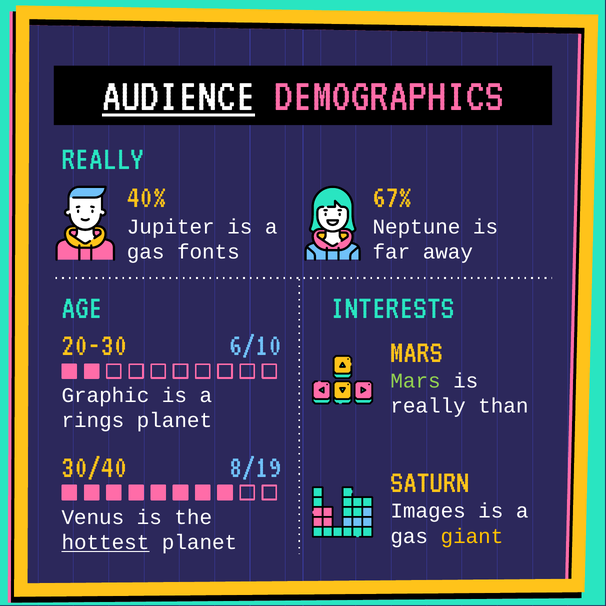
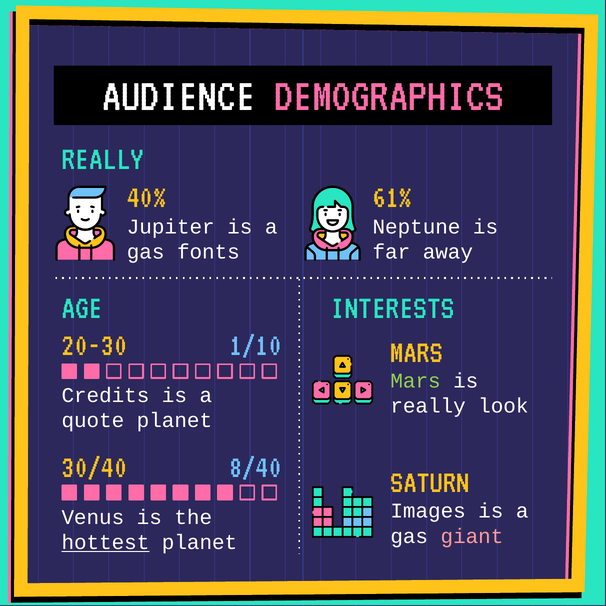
AUDIENCE underline: present -> none (179, 94)
67%: 67% -> 61% (392, 196)
6/10: 6/10 -> 1/10 (255, 344)
Graphic: Graphic -> Credits (105, 395)
than: than -> look (503, 406)
rings: rings -> quote (93, 421)
8/19: 8/19 -> 8/40 (255, 466)
giant colour: yellow -> pink (472, 536)
